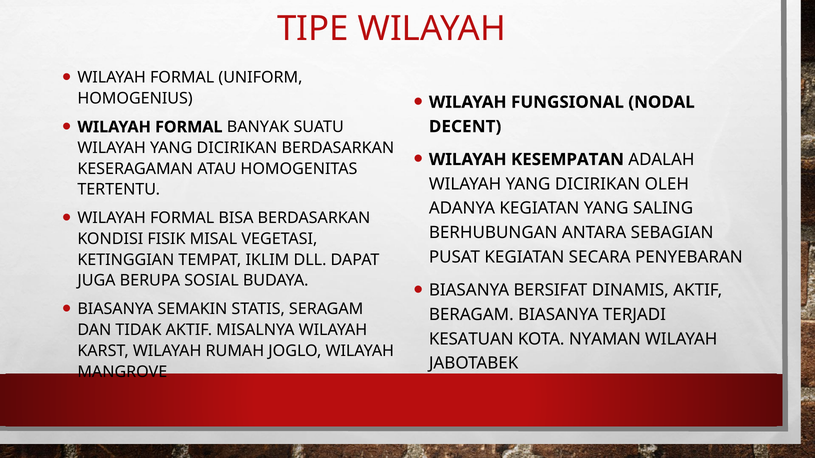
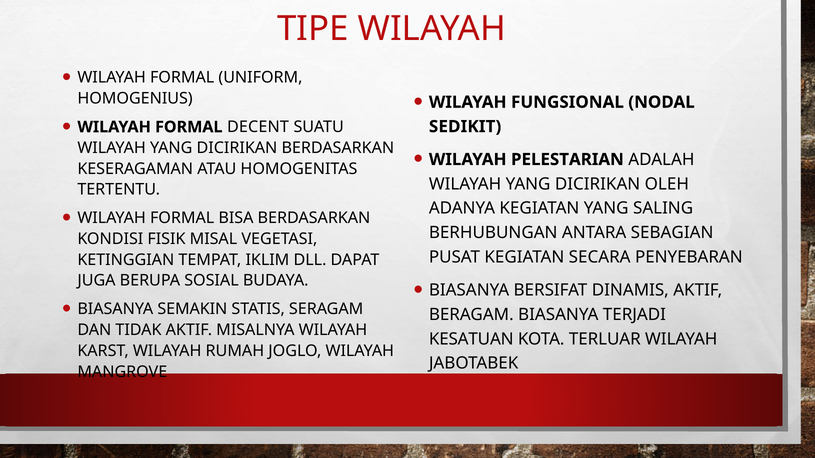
BANYAK: BANYAK -> DECENT (258, 127)
DECENT: DECENT -> SEDIKIT (465, 127)
KESEMPATAN: KESEMPATAN -> PELESTARIAN (567, 160)
NYAMAN: NYAMAN -> TERLUAR (605, 339)
